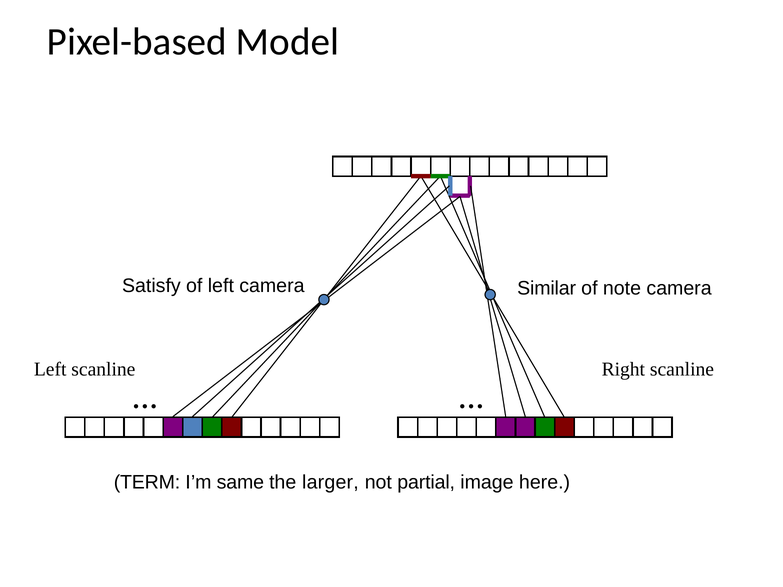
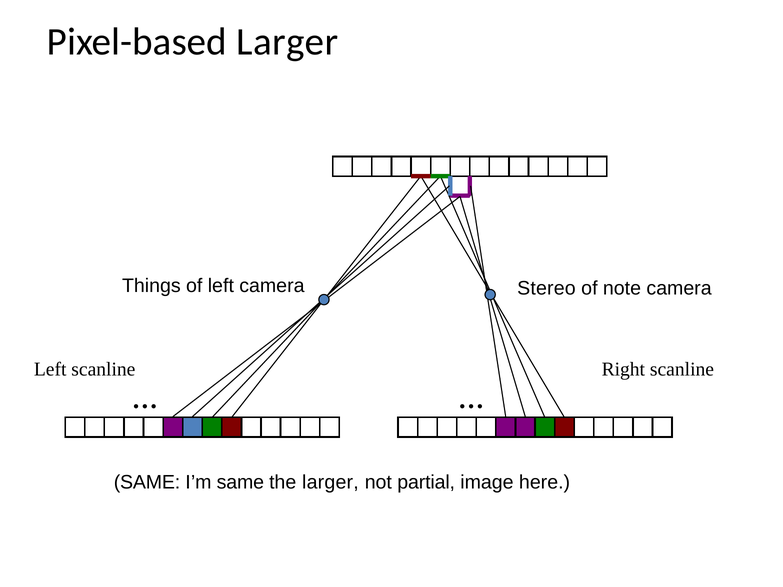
Pixel-based Model: Model -> Larger (287, 42)
Satisfy: Satisfy -> Things (151, 286)
Similar: Similar -> Stereo (546, 289)
TERM: TERM -> SAME (147, 482)
